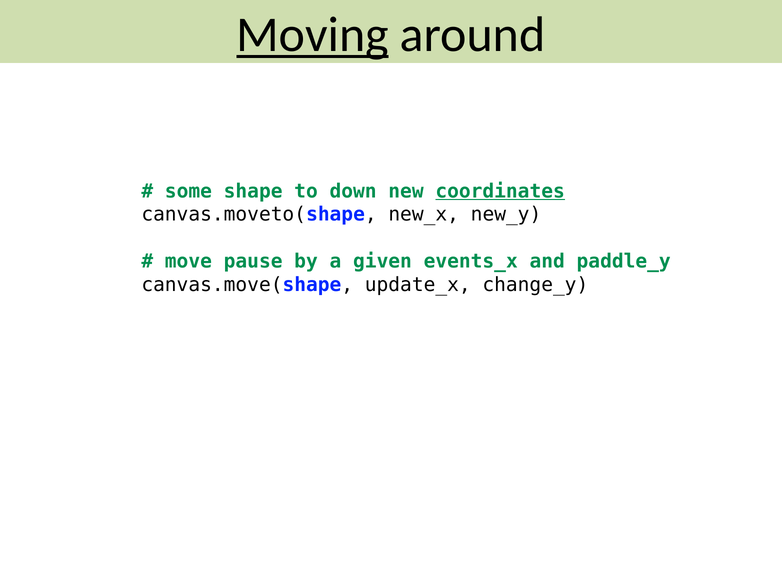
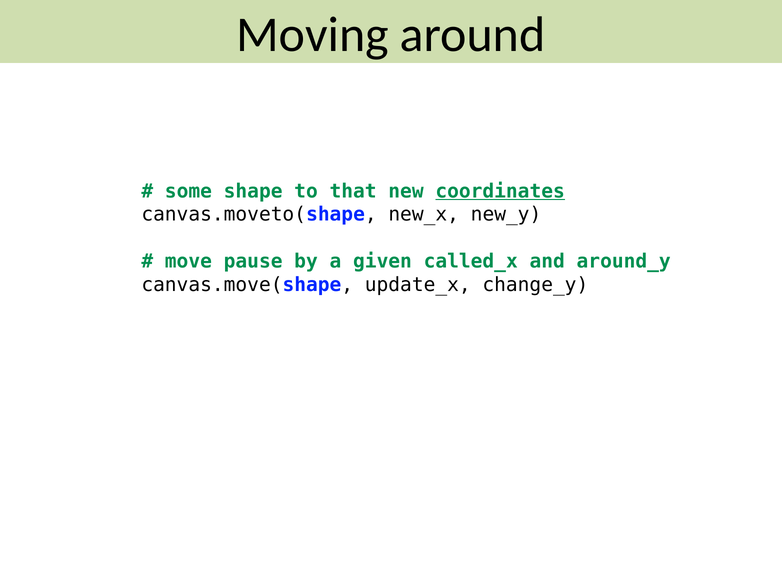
Moving underline: present -> none (312, 35)
down: down -> that (353, 191)
events_x: events_x -> called_x (471, 261)
paddle_y: paddle_y -> around_y (624, 261)
